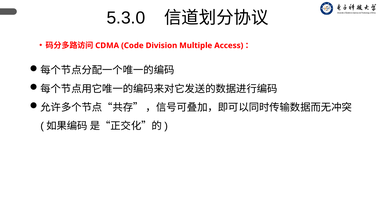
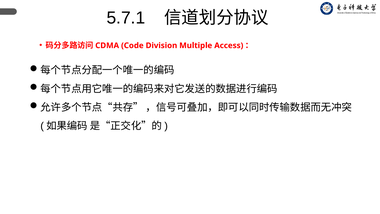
5.3.0: 5.3.0 -> 5.7.1 (126, 18)
